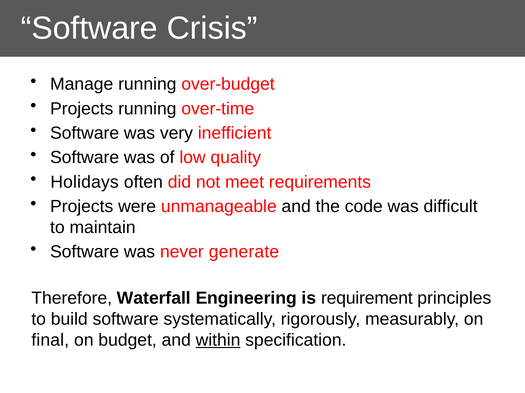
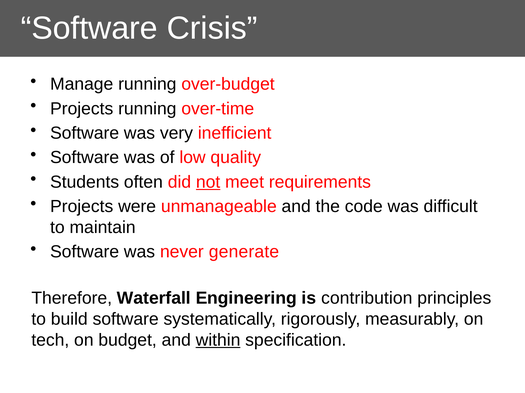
Holidays: Holidays -> Students (85, 182)
not underline: none -> present (208, 182)
requirement: requirement -> contribution (367, 299)
final: final -> tech (50, 341)
